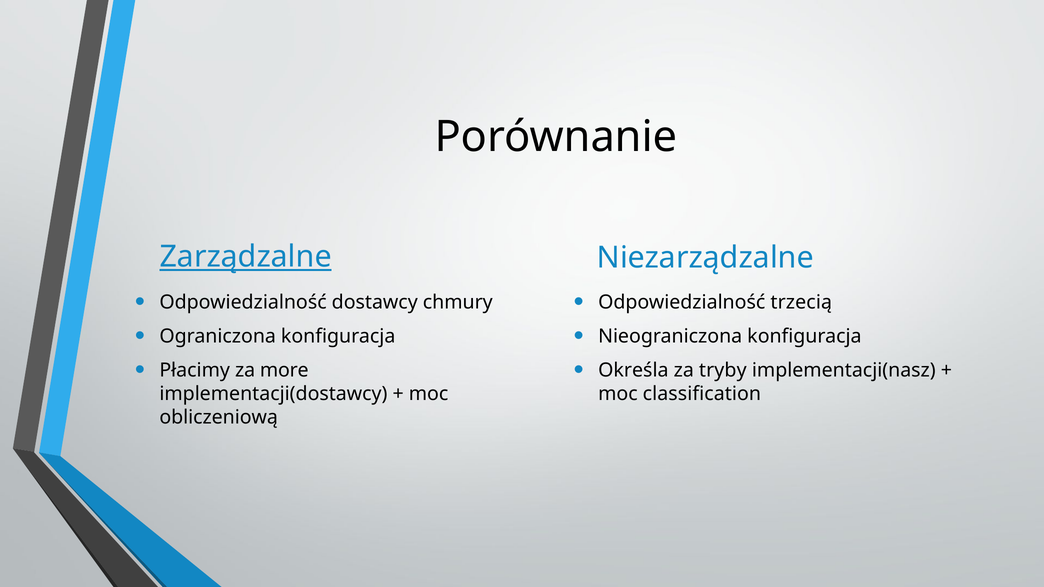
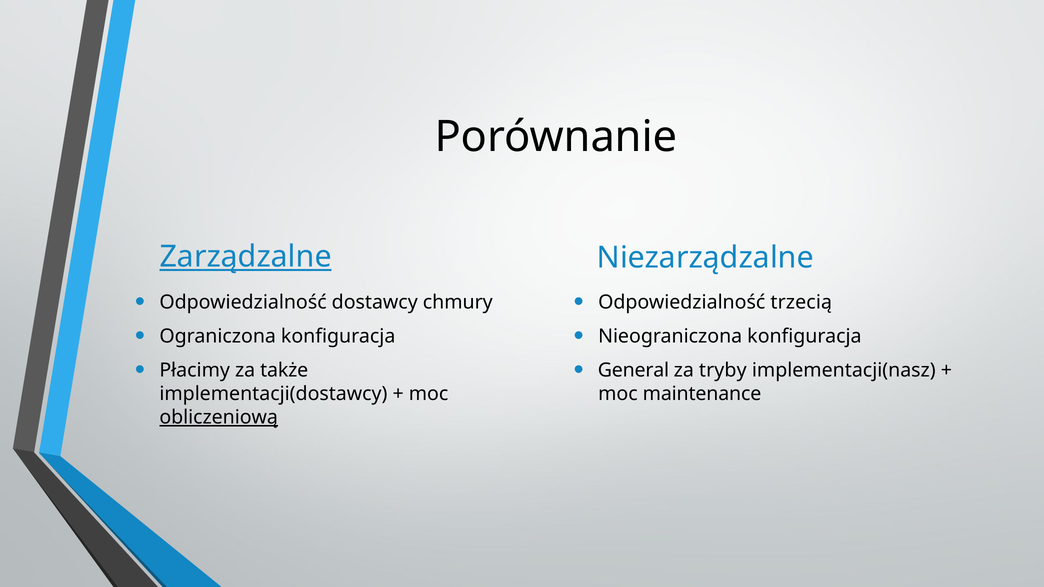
more: more -> także (284, 371)
Określa: Określa -> General (633, 371)
classification: classification -> maintenance (702, 394)
obliczeniową underline: none -> present (219, 417)
